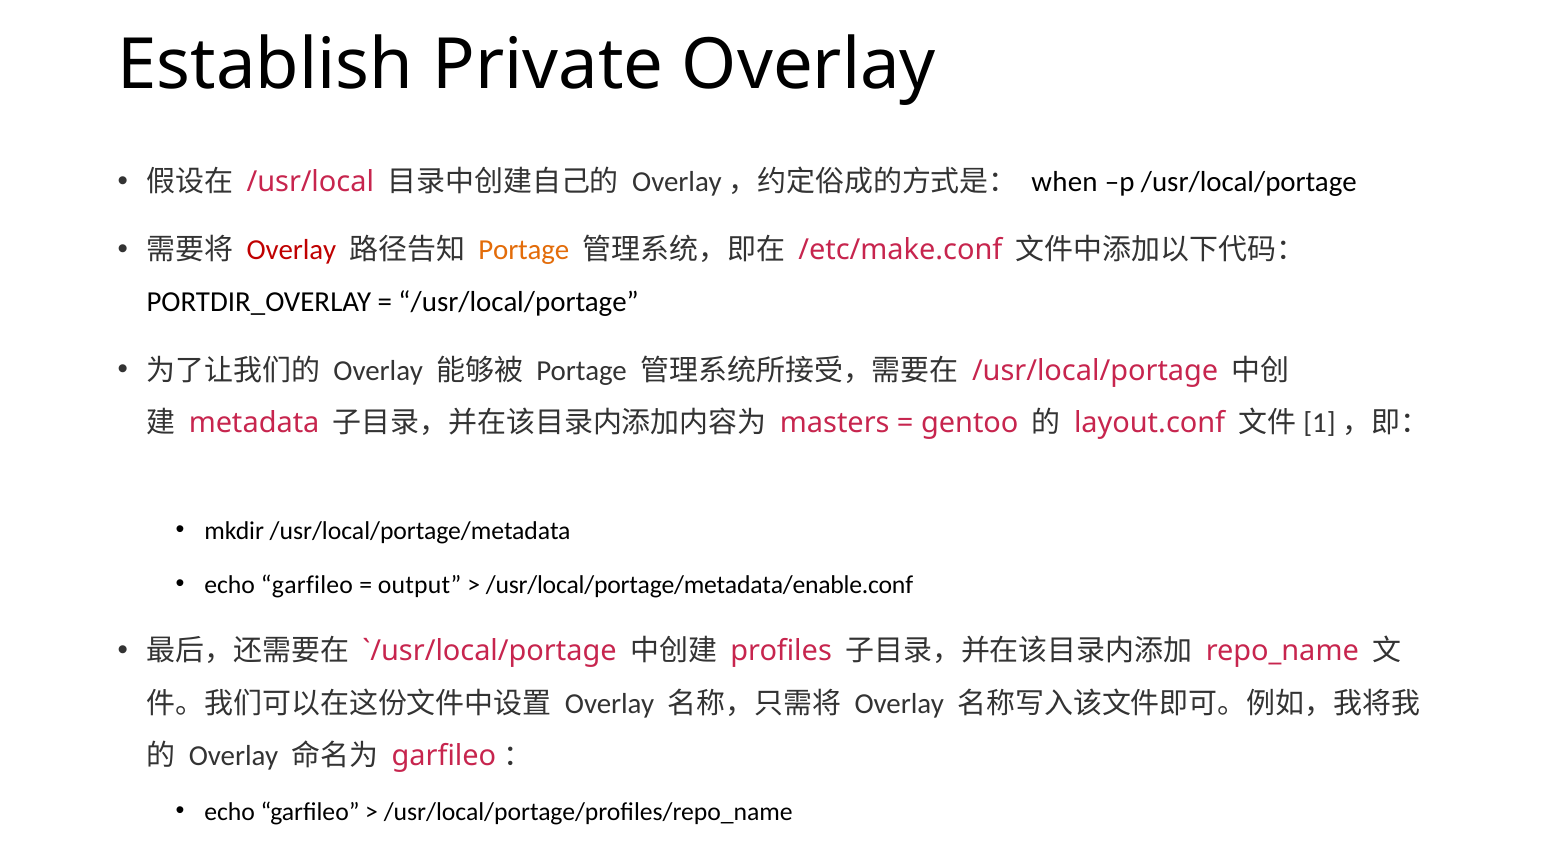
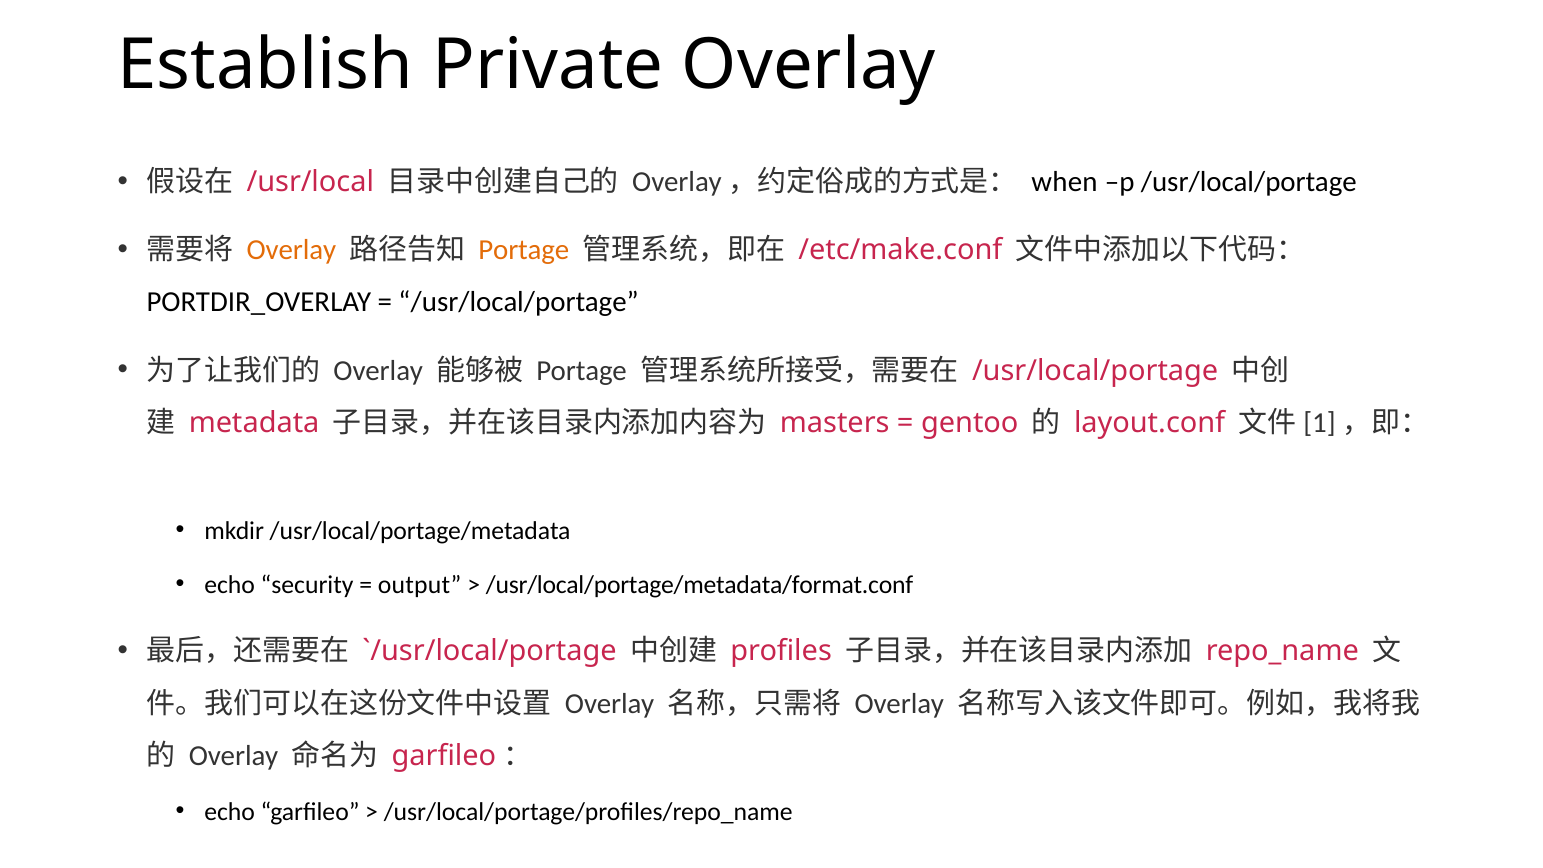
Overlay colour: red -> orange (291, 250)
garfileo: garfileo -> security (307, 585)
/usr/local/portage/metadata/enable.conf: /usr/local/portage/metadata/enable.conf -> /usr/local/portage/metadata/format.conf (700, 585)
